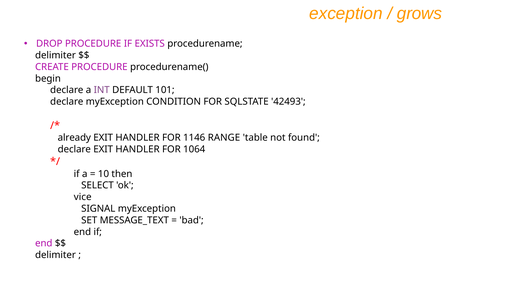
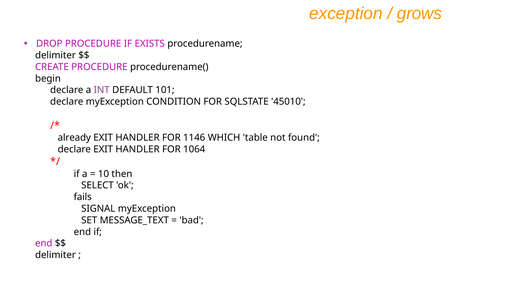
42493: 42493 -> 45010 (288, 102)
RANGE: RANGE -> WHICH (224, 138)
vice: vice -> fails (83, 197)
